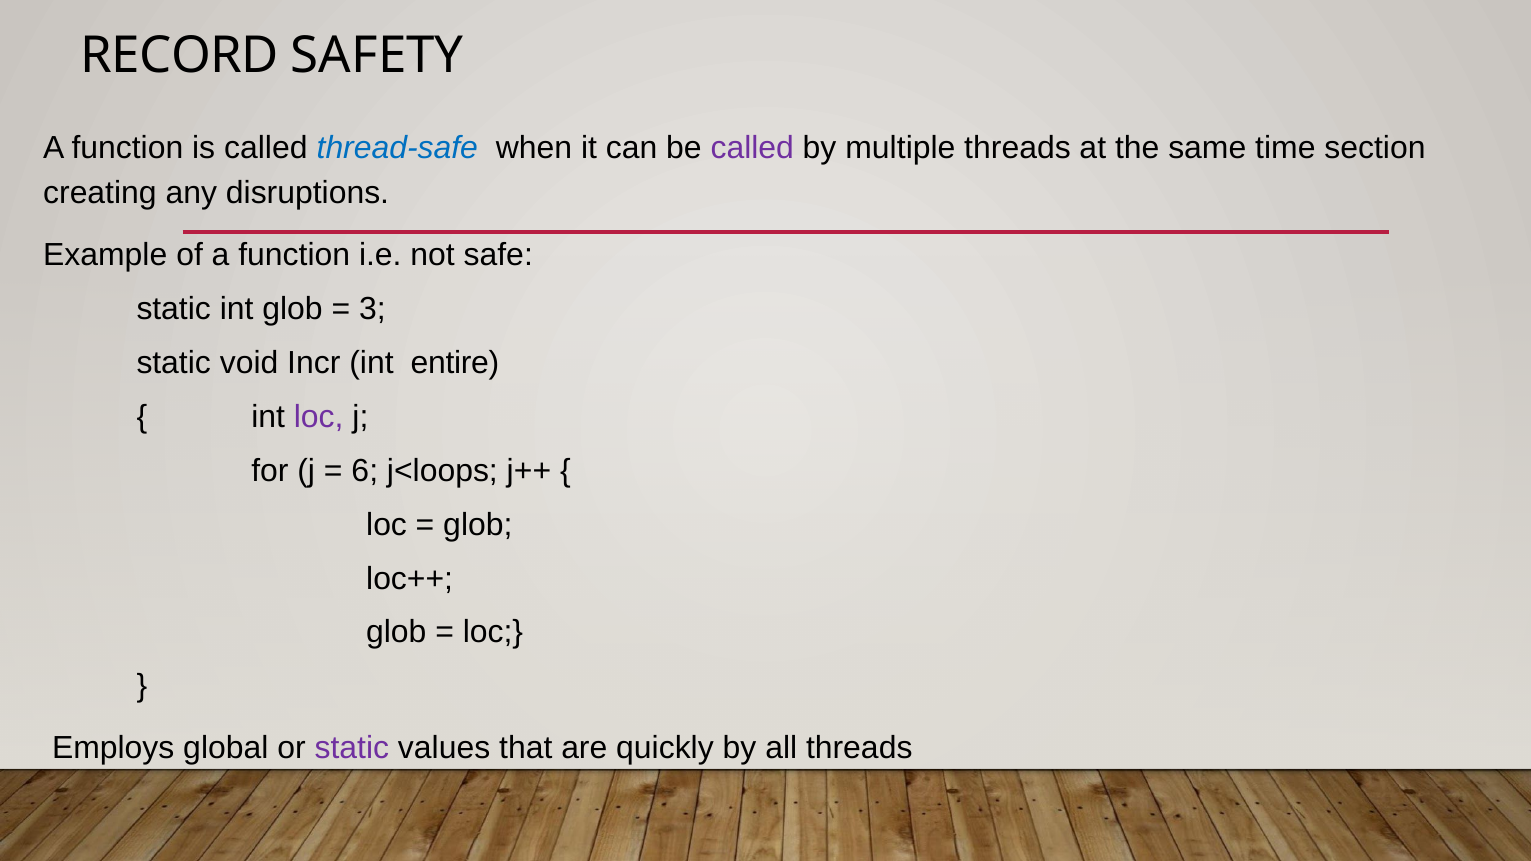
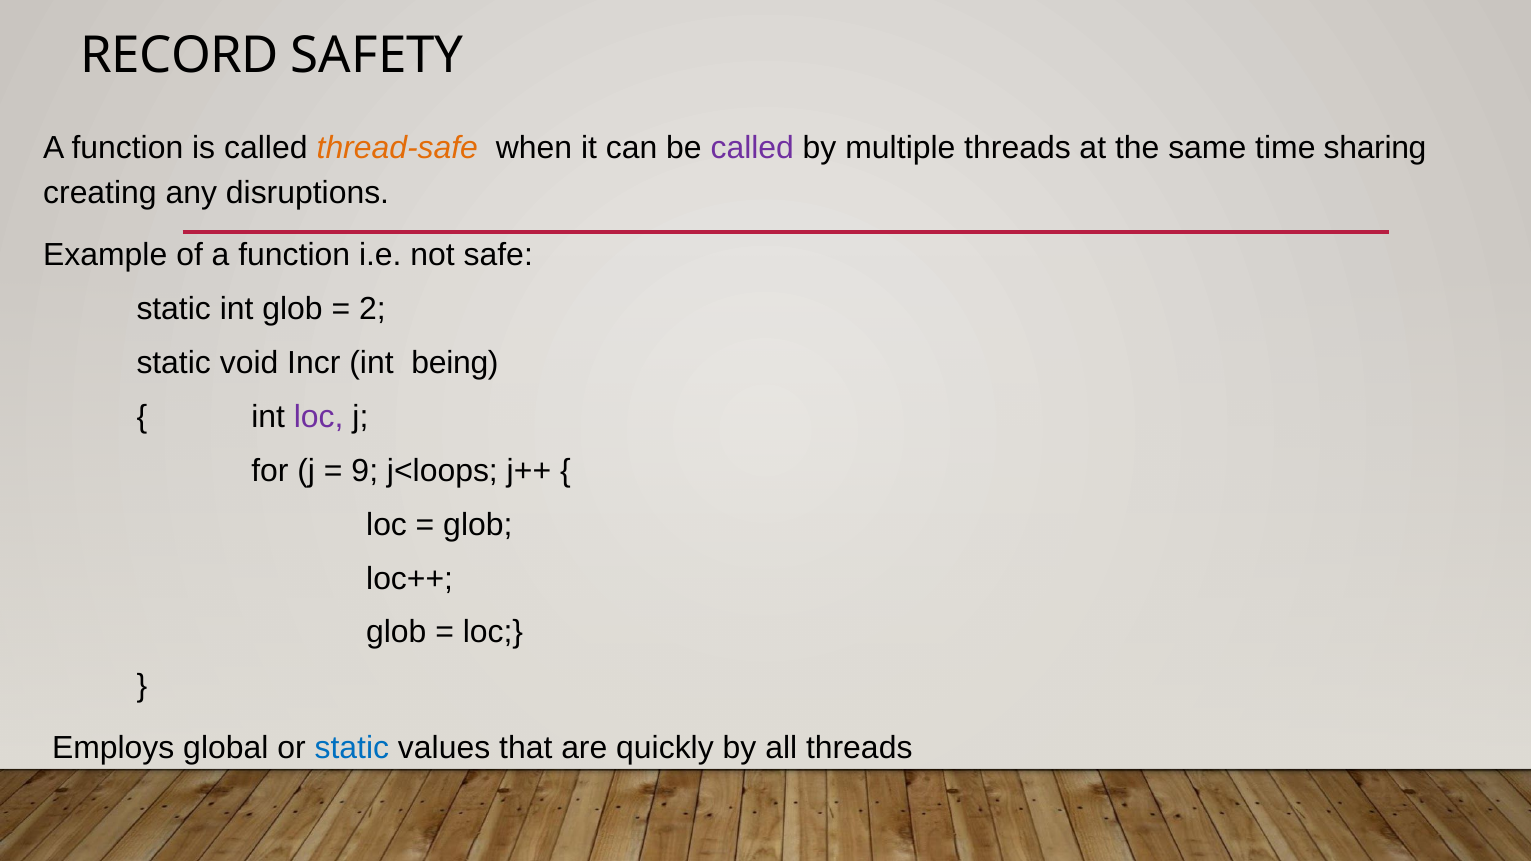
thread-safe colour: blue -> orange (397, 148)
section: section -> sharing (1375, 148)
3: 3 -> 2 (372, 309)
entire: entire -> being (455, 363)
6: 6 -> 9 (365, 471)
static colour: purple -> blue (352, 748)
